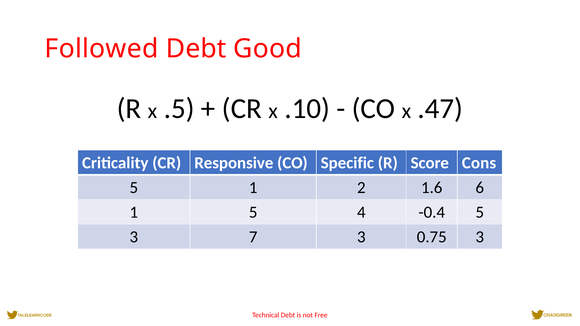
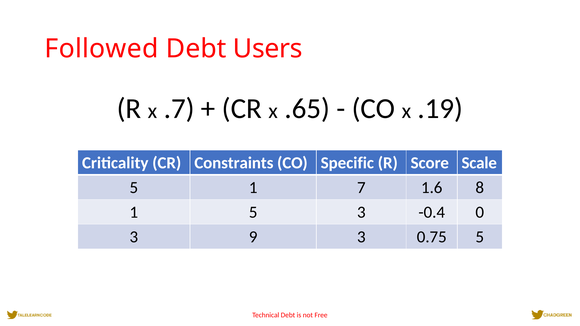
Good: Good -> Users (268, 49)
.5: .5 -> .7 (179, 109)
.10: .10 -> .65 (307, 109)
.47: .47 -> .19 (440, 109)
Responsive: Responsive -> Constraints (234, 163)
Cons: Cons -> Scale (479, 163)
2: 2 -> 7 (361, 188)
6: 6 -> 8 (480, 188)
5 4: 4 -> 3 (361, 212)
-0.4 5: 5 -> 0 (480, 212)
7: 7 -> 9 (253, 237)
0.75 3: 3 -> 5 (480, 237)
